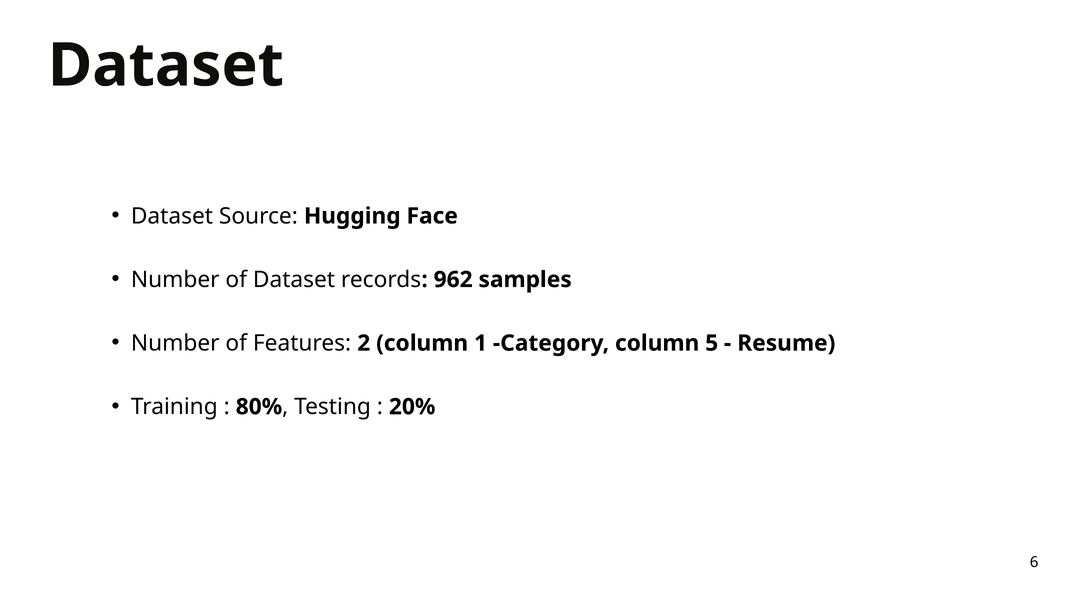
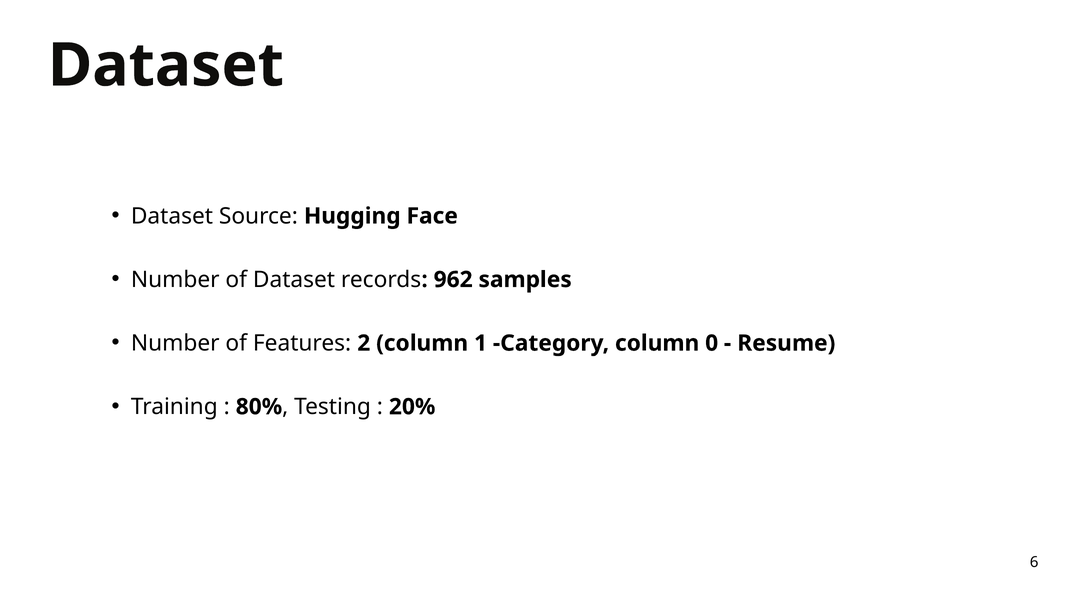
5: 5 -> 0 (712, 344)
